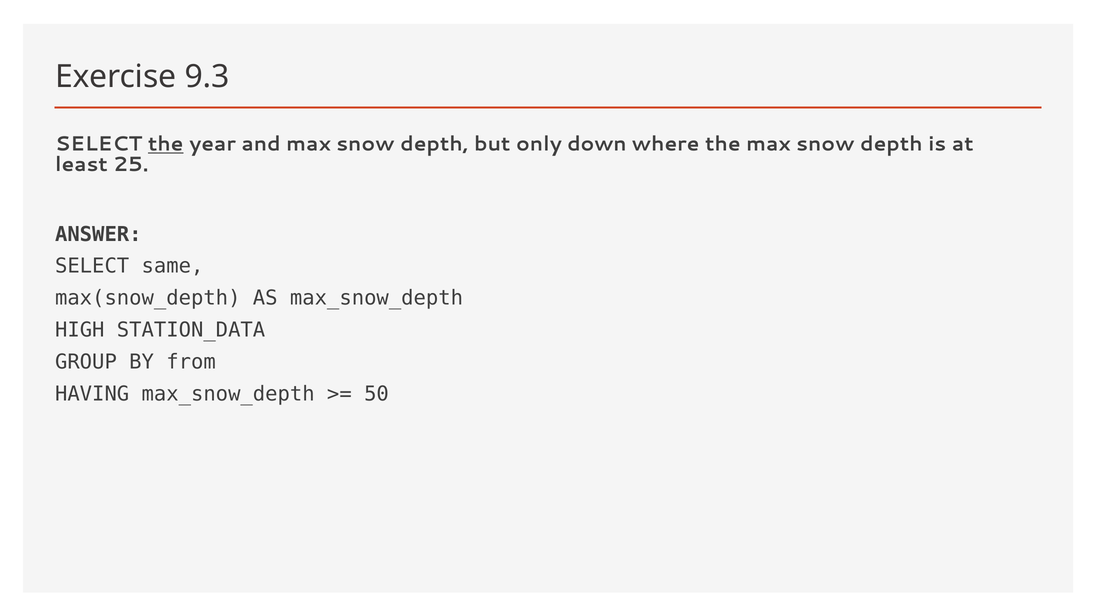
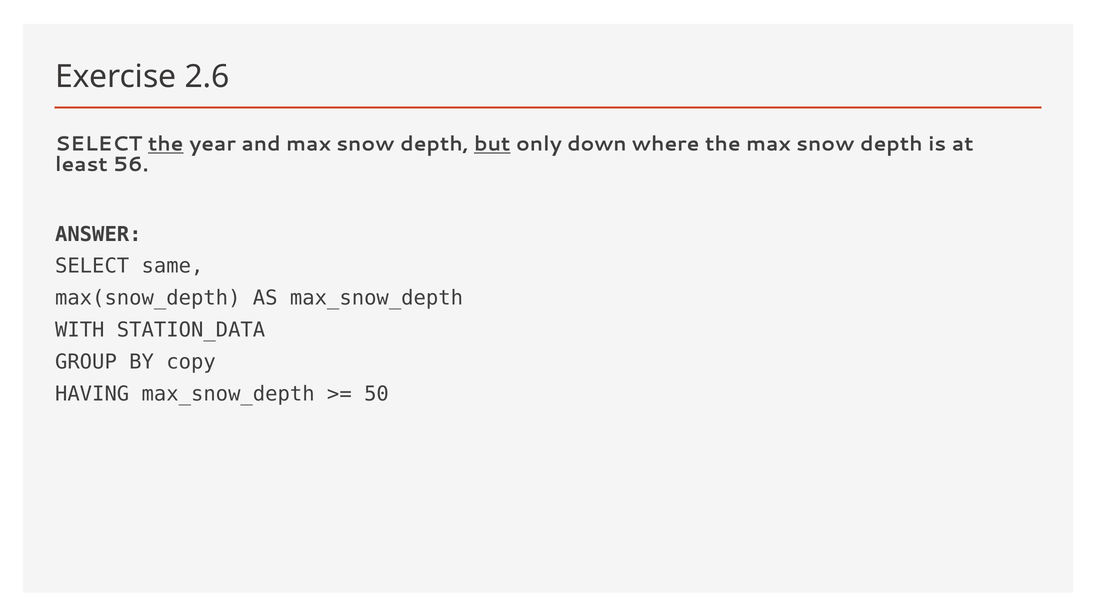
9.3: 9.3 -> 2.6 (207, 77)
but underline: none -> present (492, 144)
25: 25 -> 56 (131, 165)
HIGH: HIGH -> WITH (80, 330)
from: from -> copy (191, 362)
